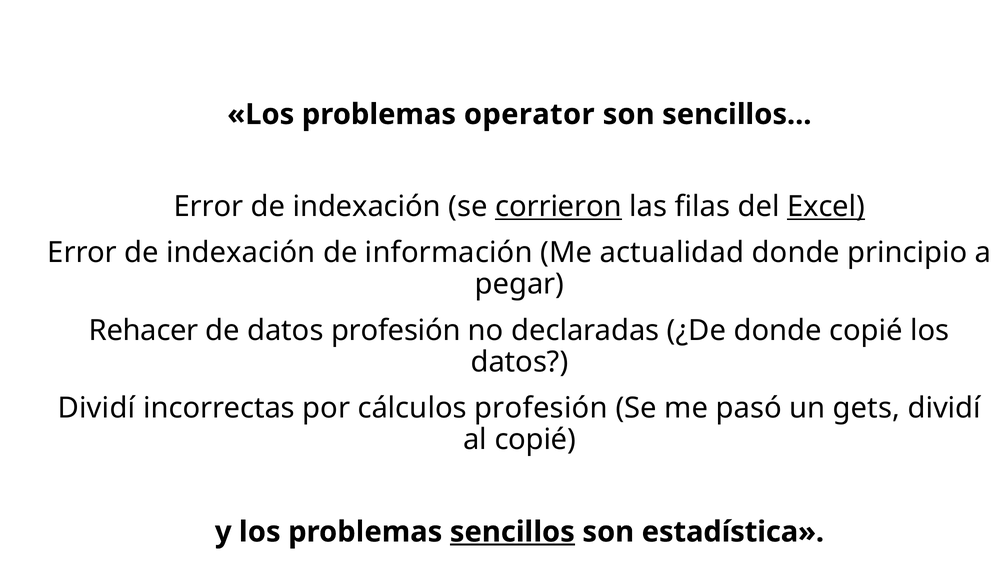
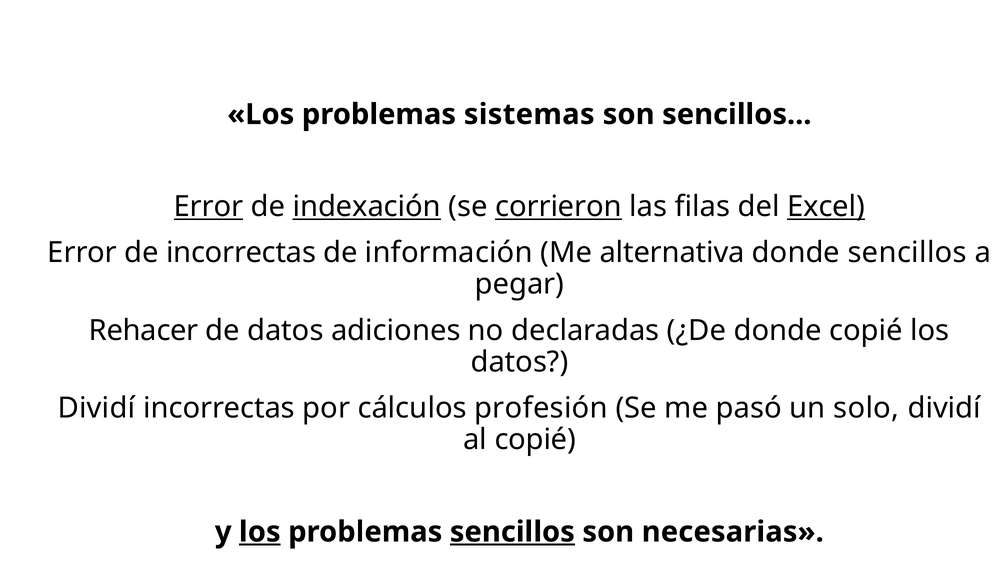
operator: operator -> sistemas (529, 114)
Error underline: none -> present (209, 207)
indexación underline: none -> present (367, 207)
indexación: indexación -> incorrectas (241, 253)
actualidad: actualidad -> alternativa (672, 253)
donde principio: principio -> sencillos (907, 253)
datos profesión: profesión -> adiciones (396, 330)
gets: gets -> solo (866, 408)
los underline: none -> present (260, 532)
estadística: estadística -> necesarias (733, 532)
